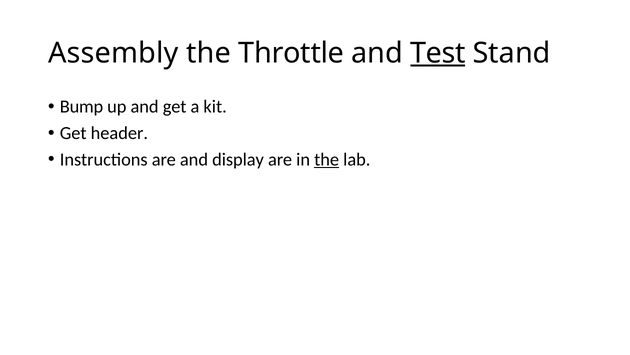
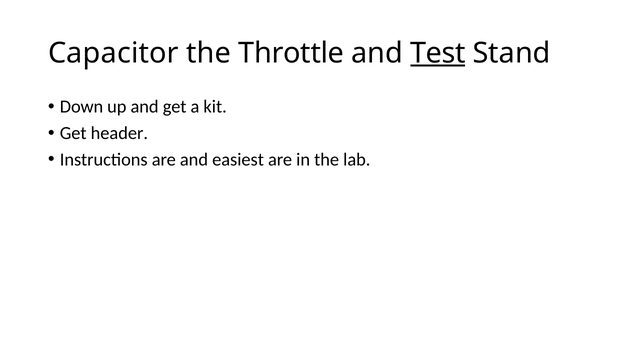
Assembly: Assembly -> Capacitor (113, 53)
Bump: Bump -> Down (82, 107)
display: display -> easiest (238, 159)
the underline: present -> none (327, 159)
